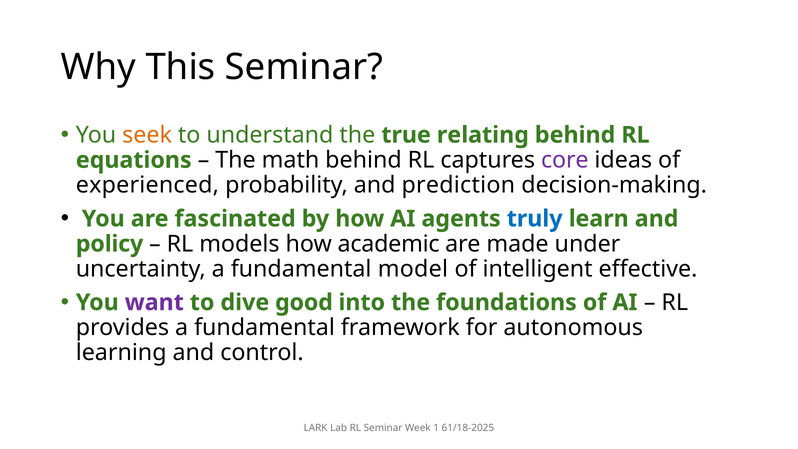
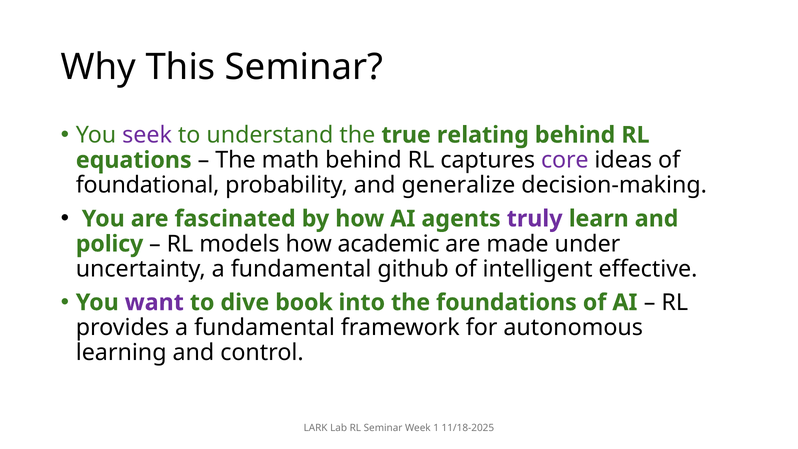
seek colour: orange -> purple (147, 135)
experienced: experienced -> foundational (148, 185)
prediction: prediction -> generalize (458, 185)
truly colour: blue -> purple (535, 219)
model: model -> github (413, 269)
good: good -> book (304, 302)
61/18-2025: 61/18-2025 -> 11/18-2025 (468, 428)
